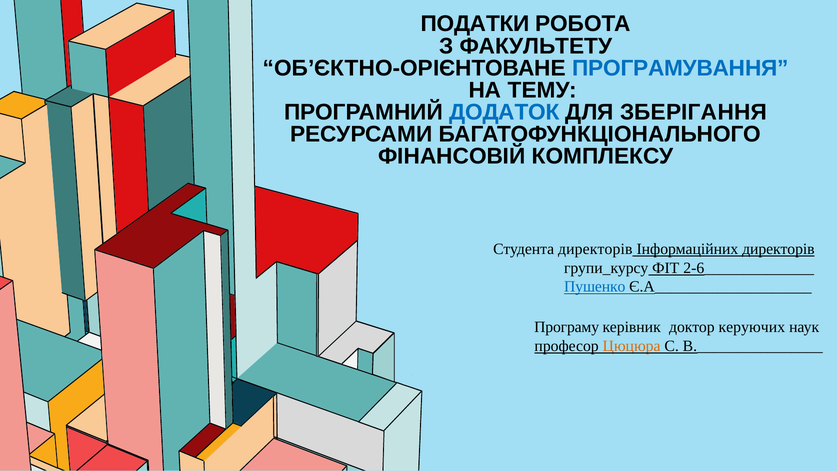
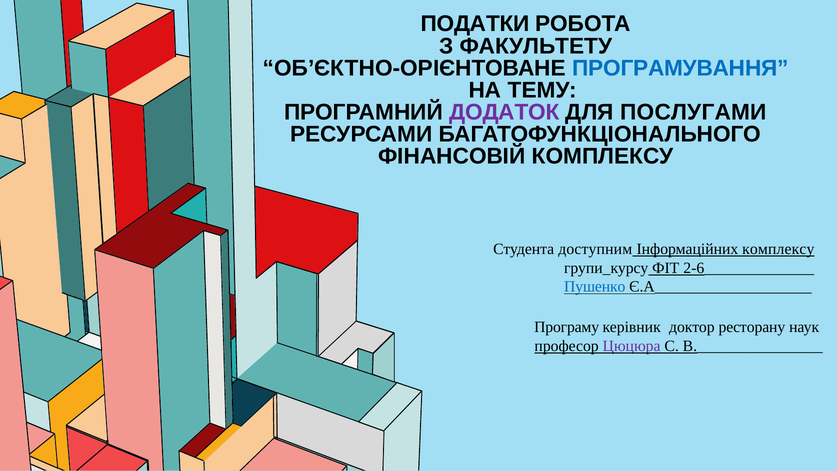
ДОДАТОК colour: blue -> purple (504, 112)
ЗБЕРІГАННЯ: ЗБЕРІГАННЯ -> ПОСЛУГАМИ (693, 112)
Студента директорів: директорів -> доступним (595, 249)
Інформаційних директорів: директорів -> комплексу (778, 249)
керуючих: керуючих -> ресторану (752, 327)
Цюцюра colour: orange -> purple (632, 346)
